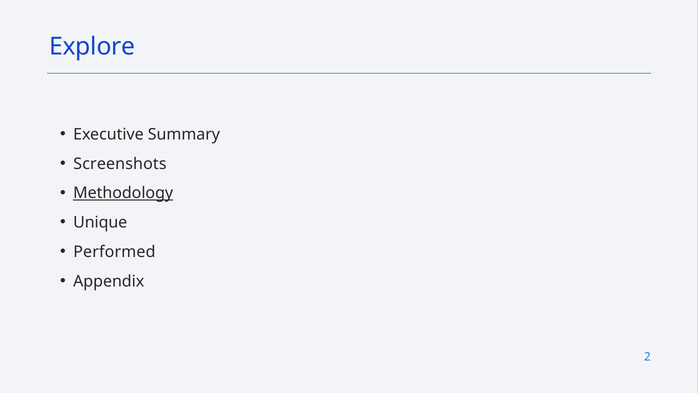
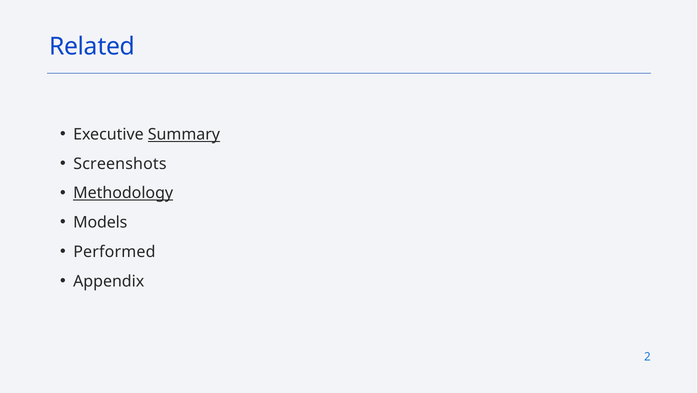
Explore: Explore -> Related (92, 47)
Summary underline: none -> present (184, 134)
Unique: Unique -> Models (100, 222)
